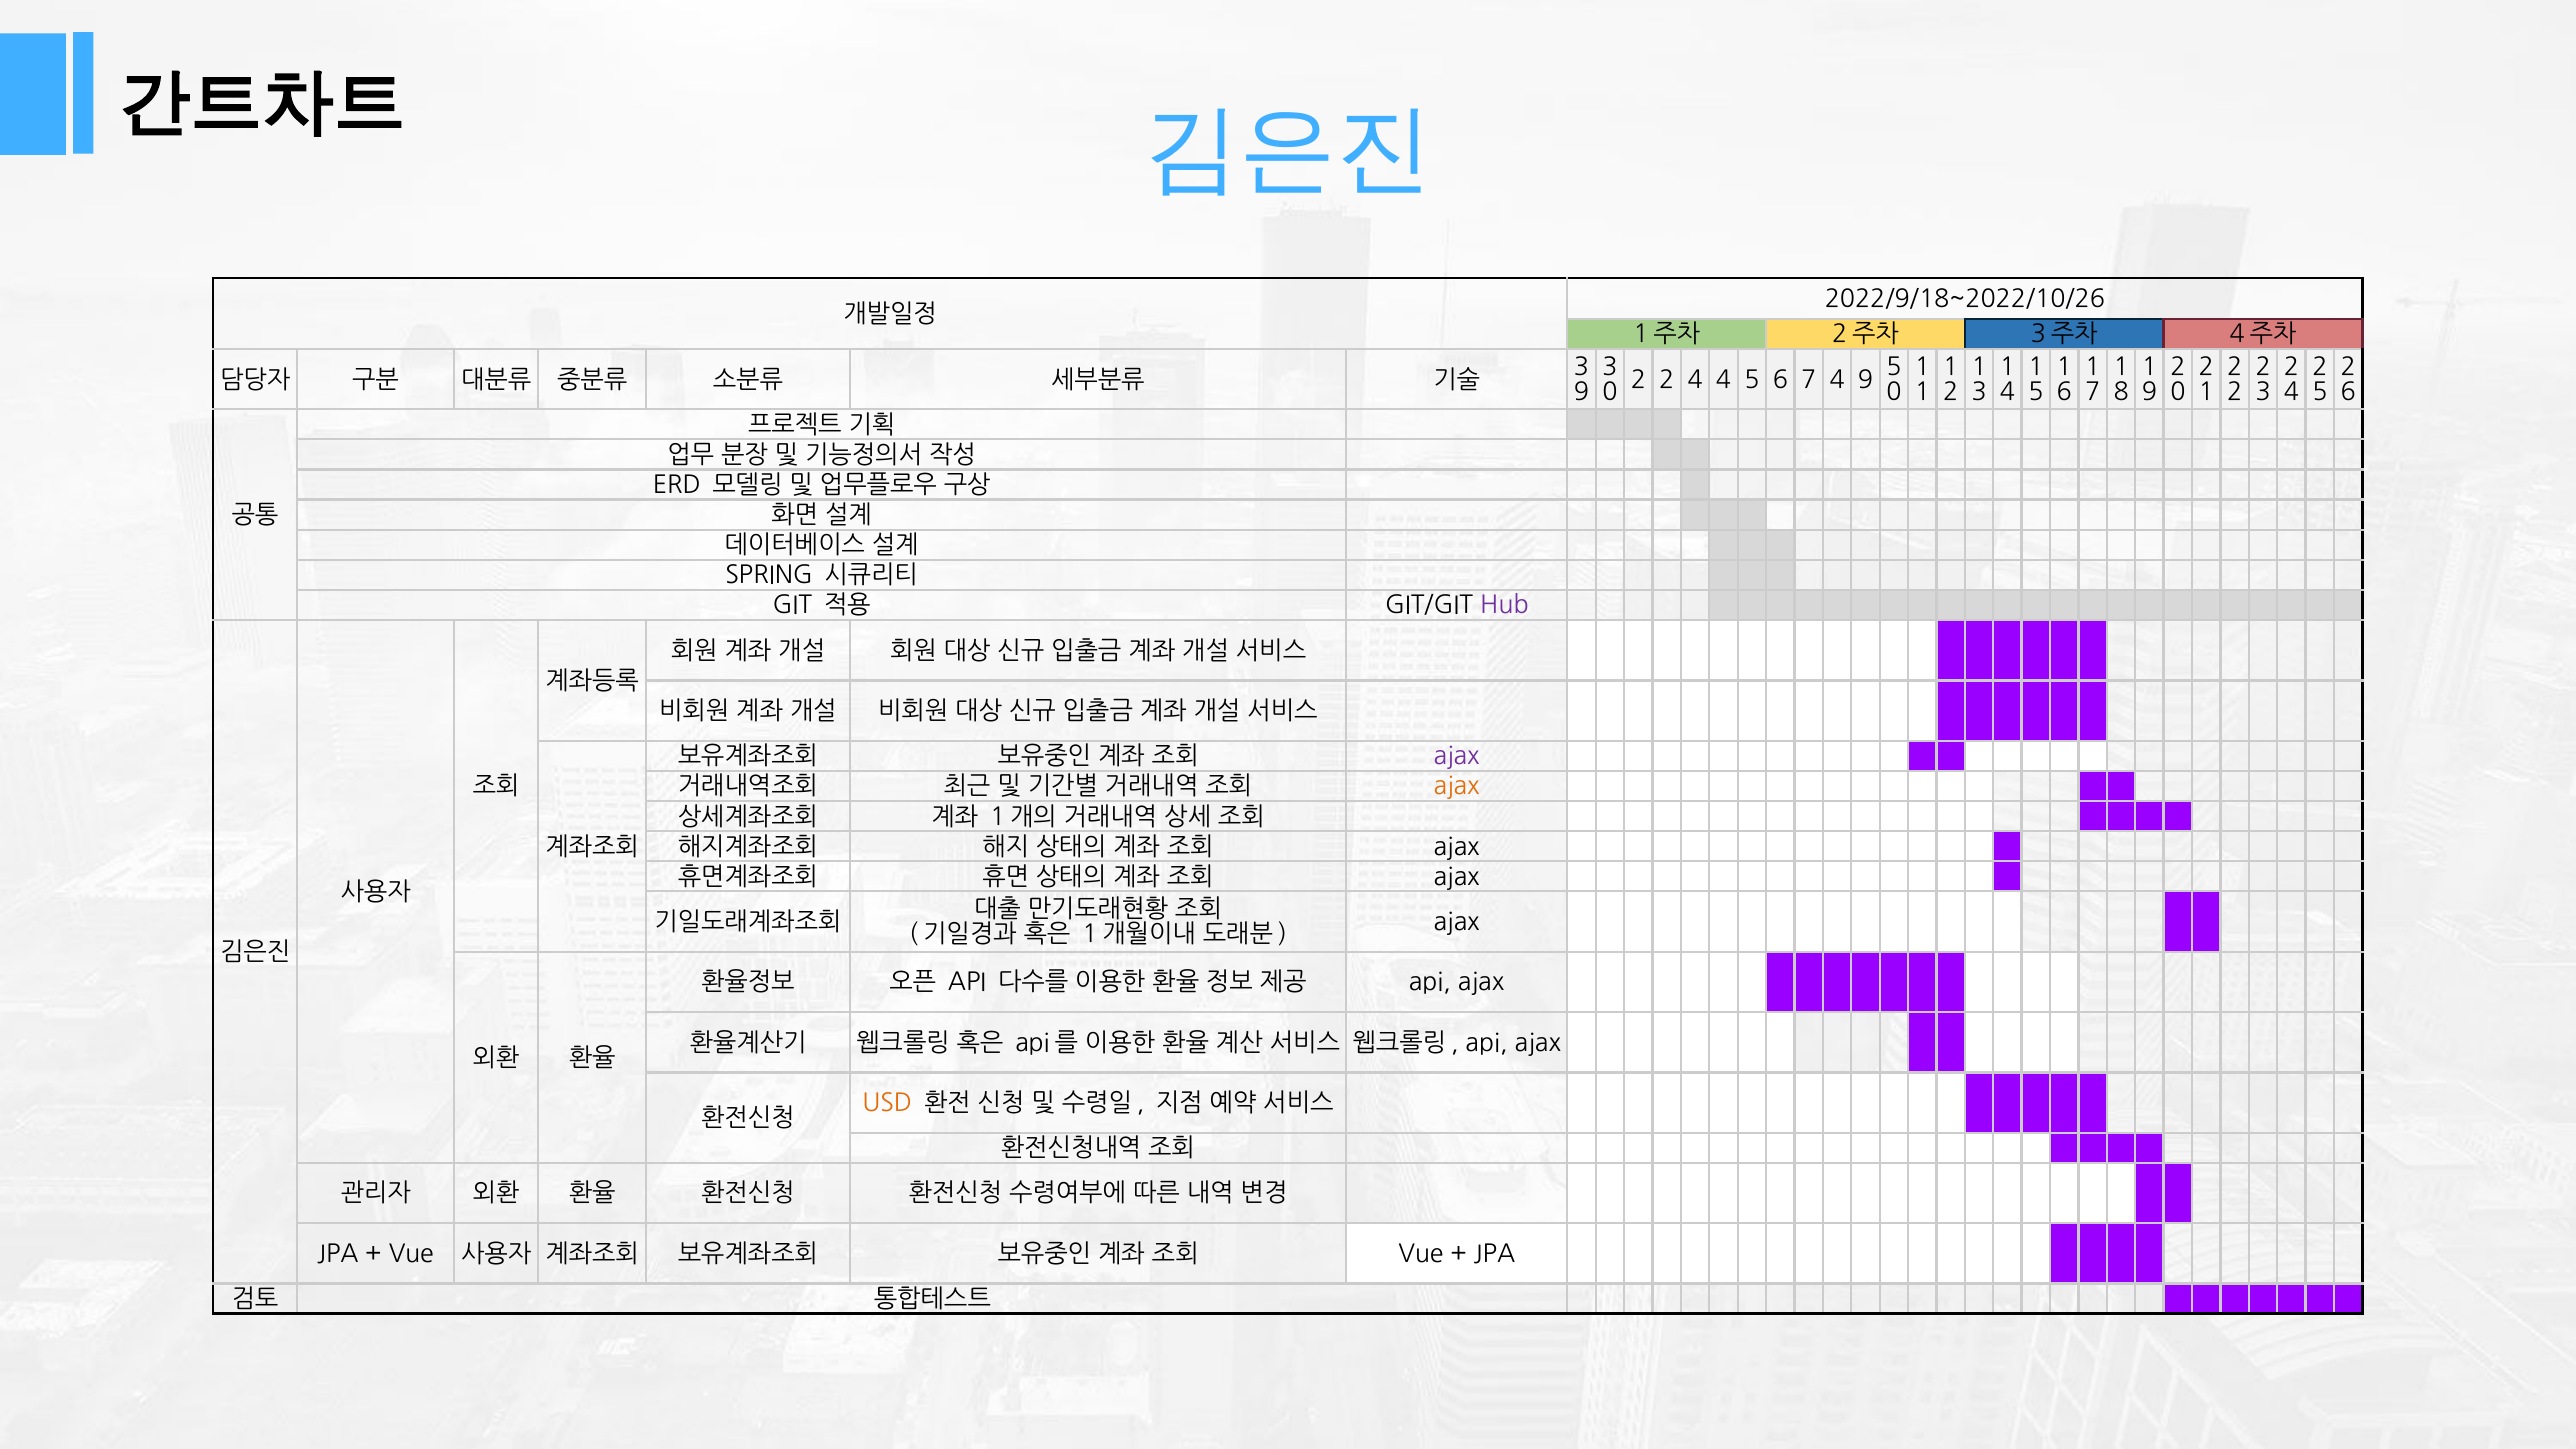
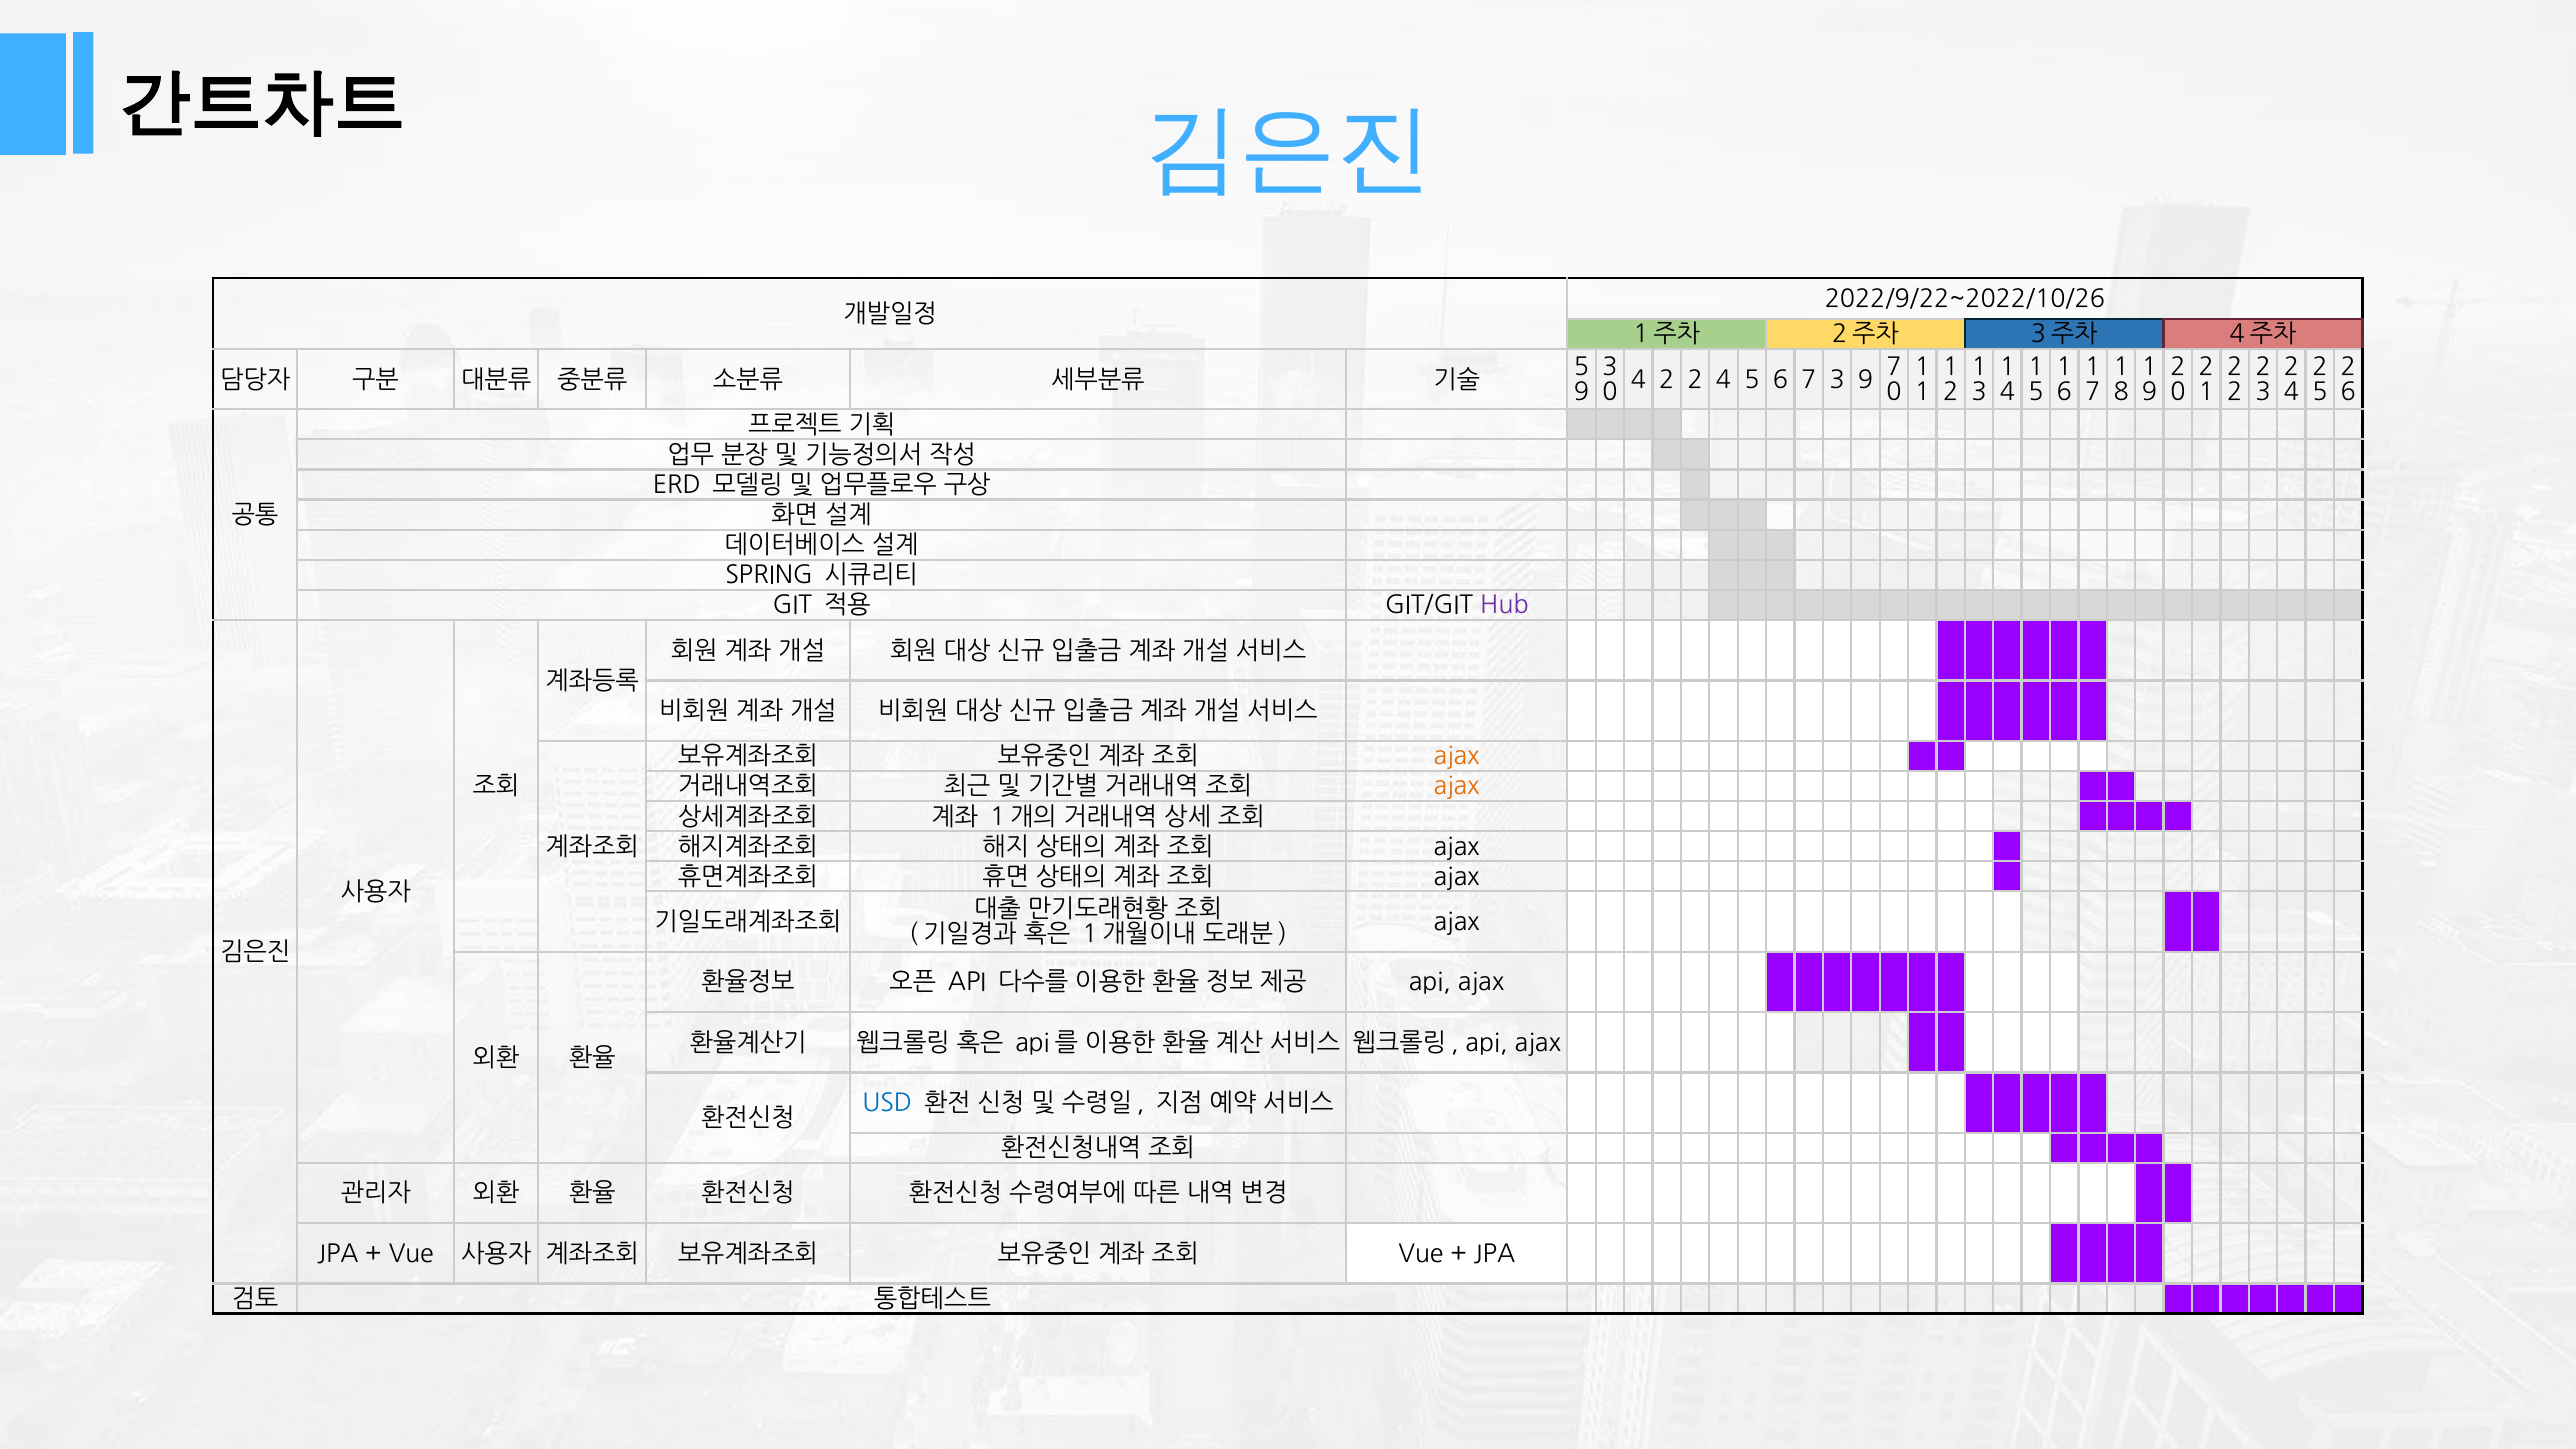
2022/9/18~2022/10/26: 2022/9/18~2022/10/26 -> 2022/9/22~2022/10/26 (1965, 299)
3: 3 -> 5 (1582, 367)
2: 2 -> 4 (1638, 380)
4: 4 -> 2 (1695, 380)
7 4: 4 -> 3 (1837, 380)
9 5: 5 -> 7 (1894, 367)
ajax colour: purple -> orange (1457, 757)
USD colour: orange -> blue (887, 1103)
